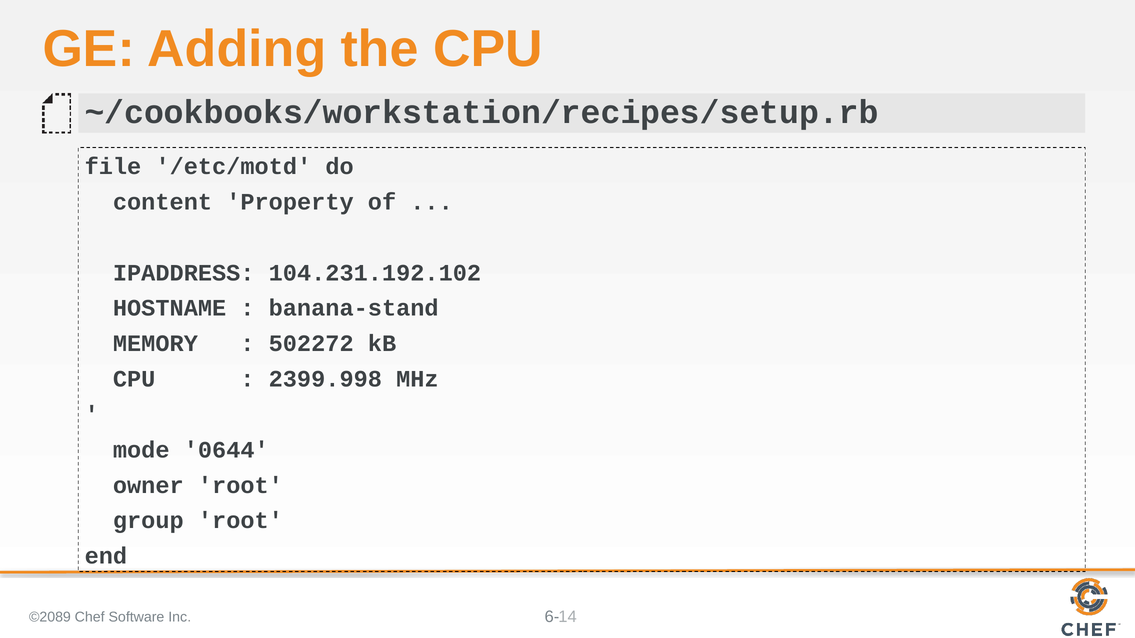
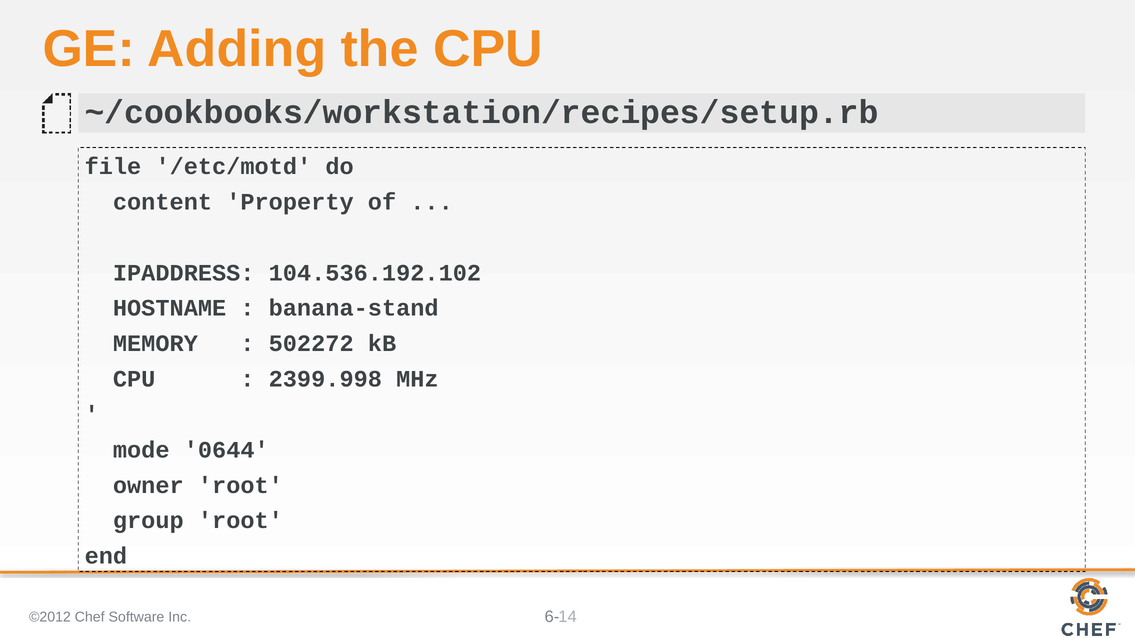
104.231.192.102: 104.231.192.102 -> 104.536.192.102 (375, 273)
©2089: ©2089 -> ©2012 (50, 618)
